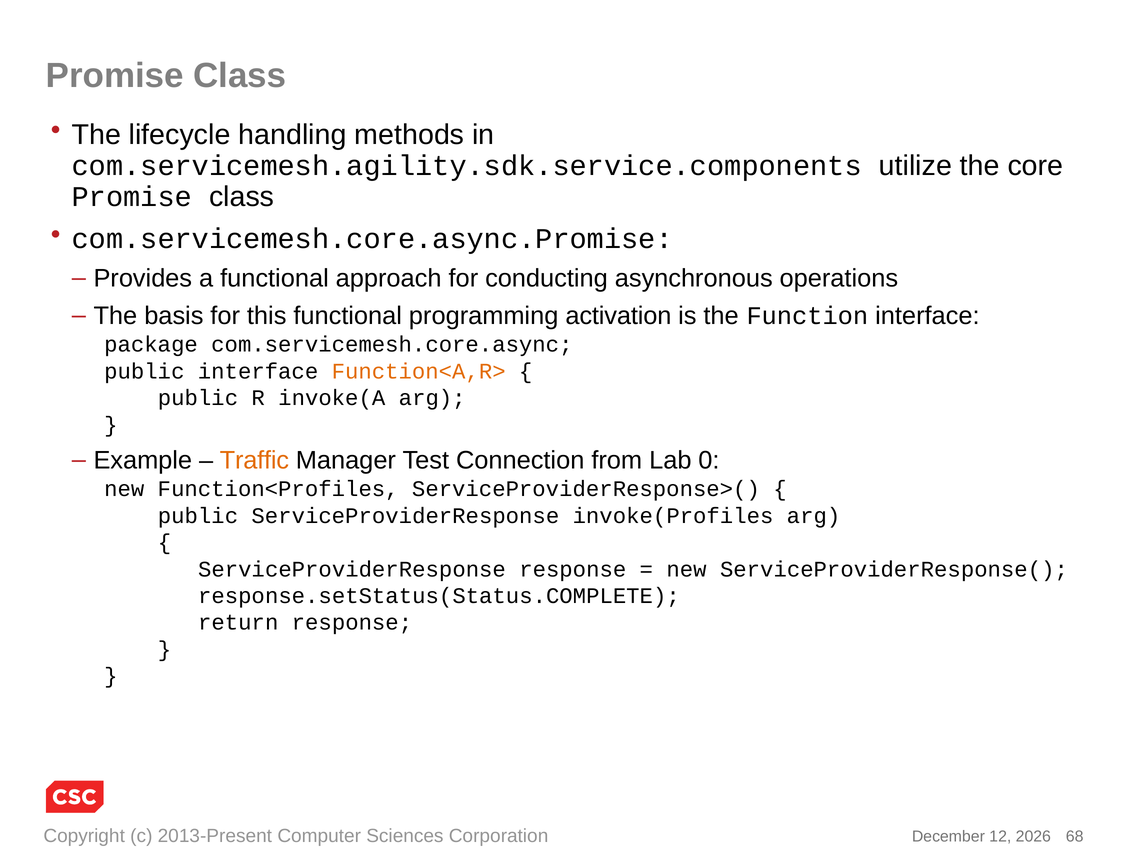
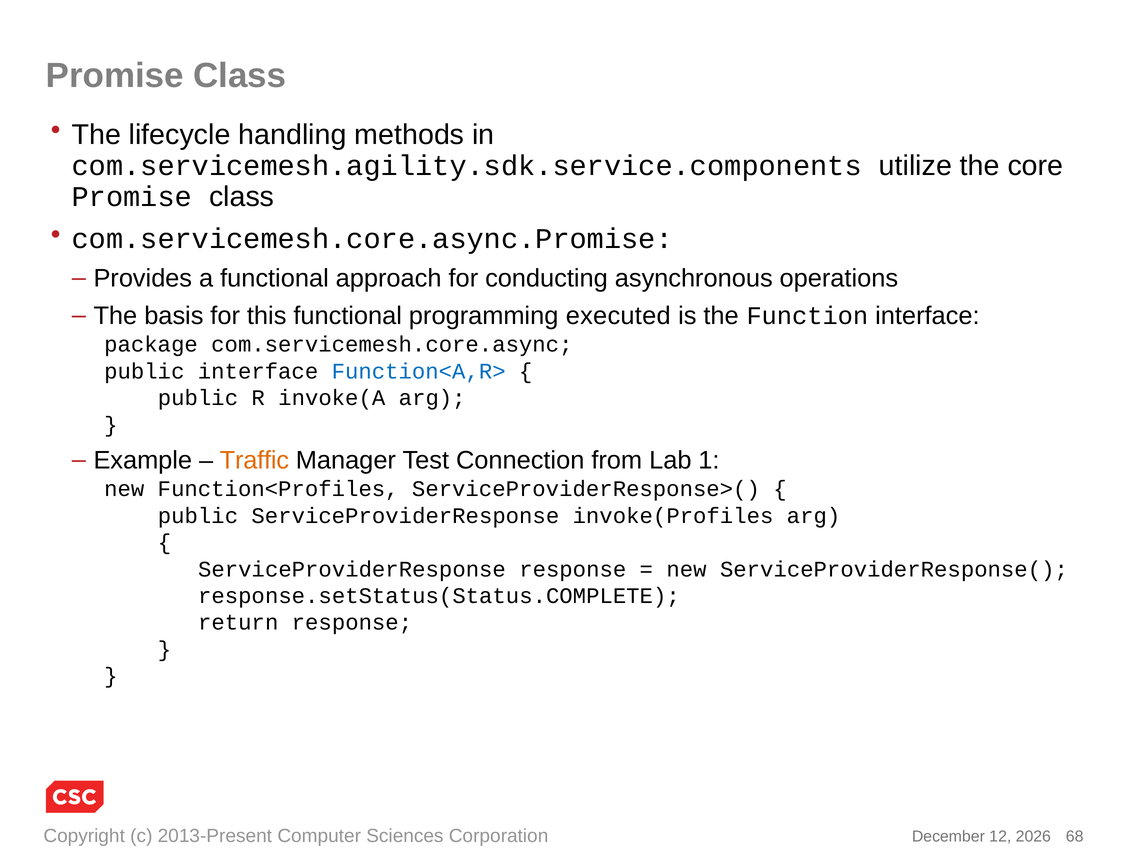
activation: activation -> executed (618, 316)
Function<A,R> colour: orange -> blue (419, 372)
0: 0 -> 1 (709, 461)
